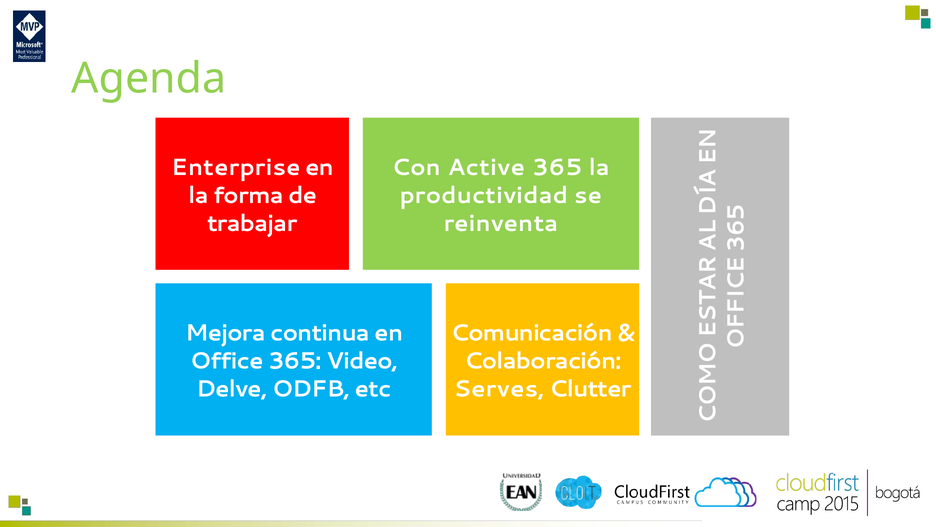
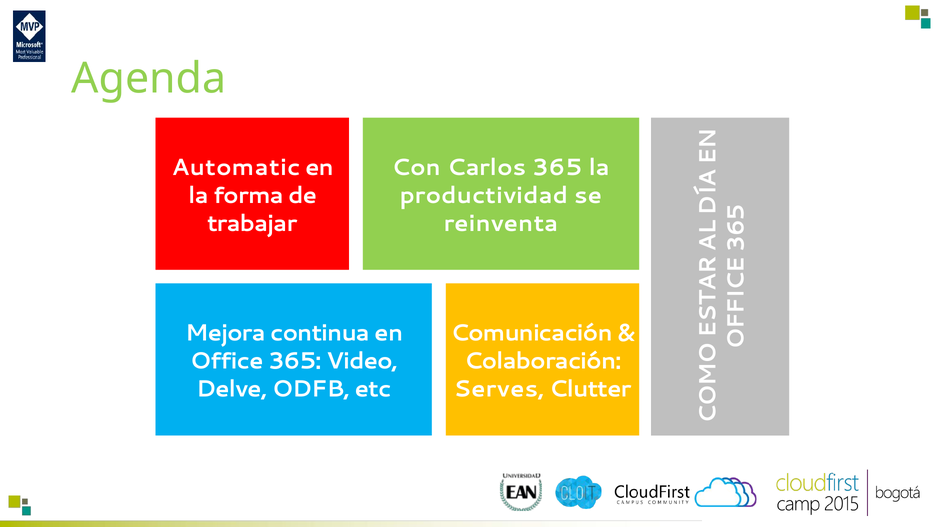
Enterprise: Enterprise -> Automatic (236, 167)
Active: Active -> Carlos (487, 167)
